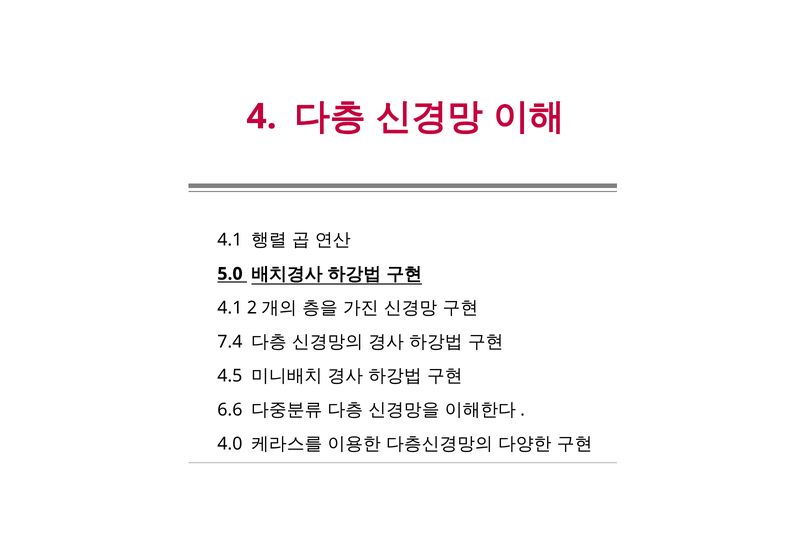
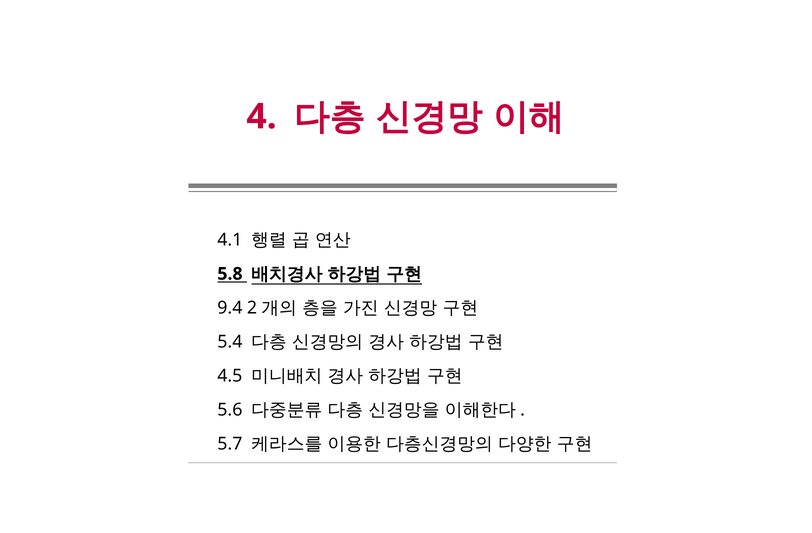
5.0: 5.0 -> 5.8 (230, 274)
4.1: 4.1 -> 9.4 (230, 308)
7.4: 7.4 -> 5.4 (230, 342)
6.6: 6.6 -> 5.6 (230, 410)
4.0: 4.0 -> 5.7 (230, 444)
